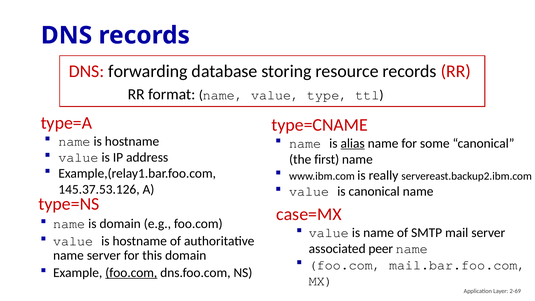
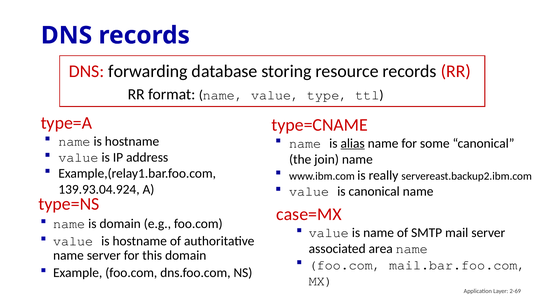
first: first -> join (327, 159)
145.37.53.126: 145.37.53.126 -> 139.93.04.924 (99, 190)
peer: peer -> area (381, 249)
foo.com underline: present -> none (131, 273)
